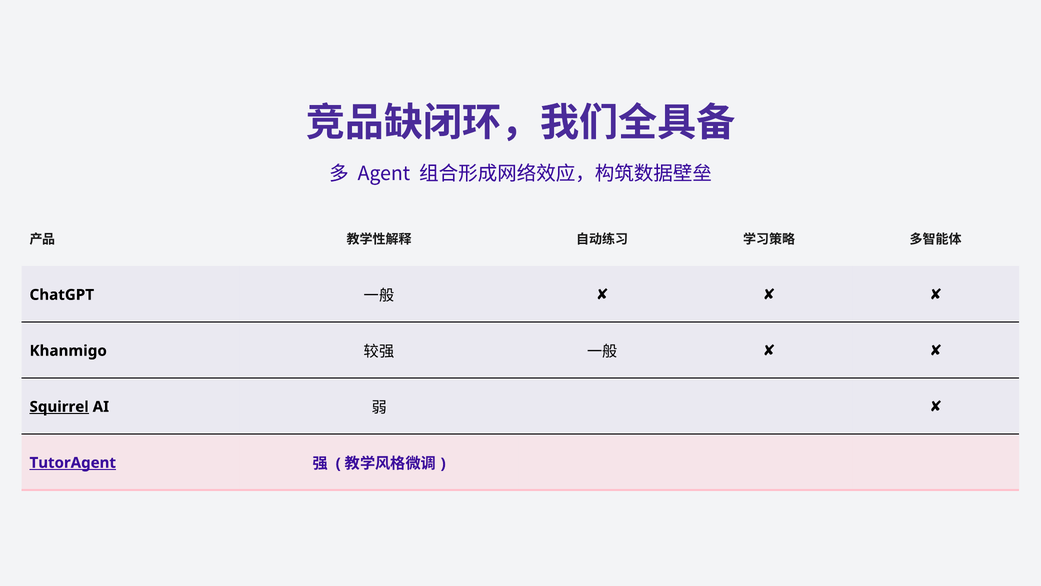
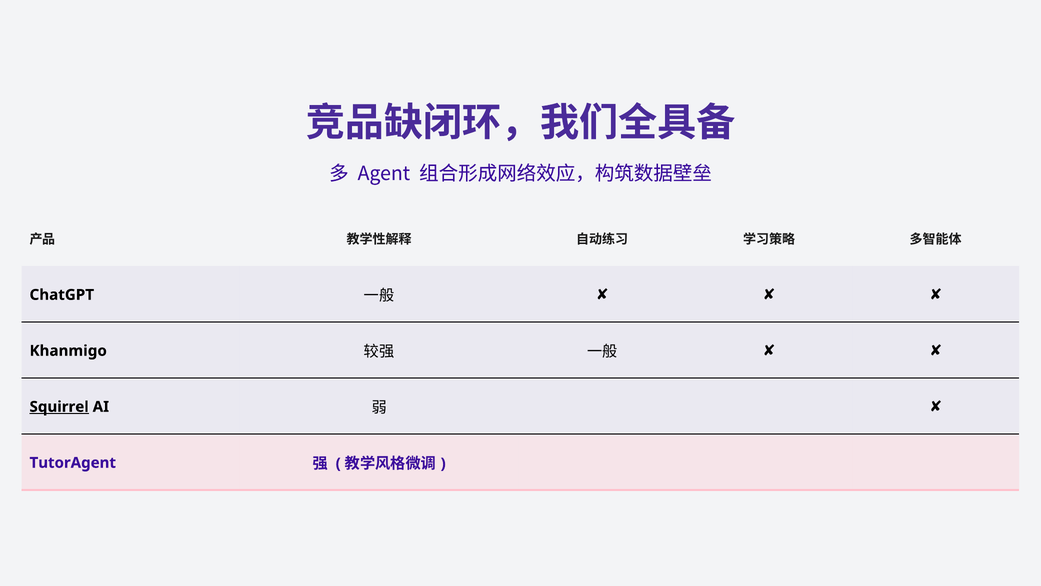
TutorAgent underline: present -> none (73, 462)
